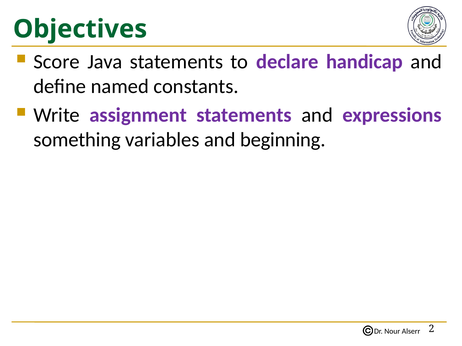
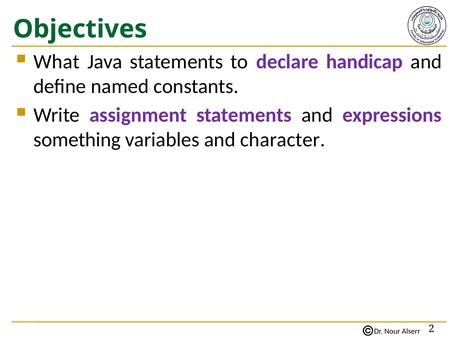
Score: Score -> What (57, 62)
beginning: beginning -> character (283, 140)
